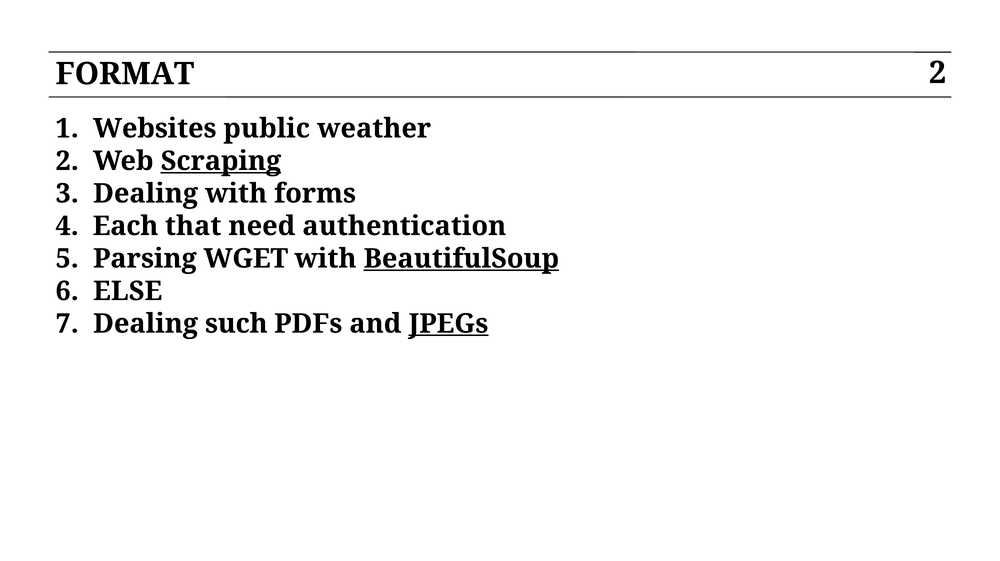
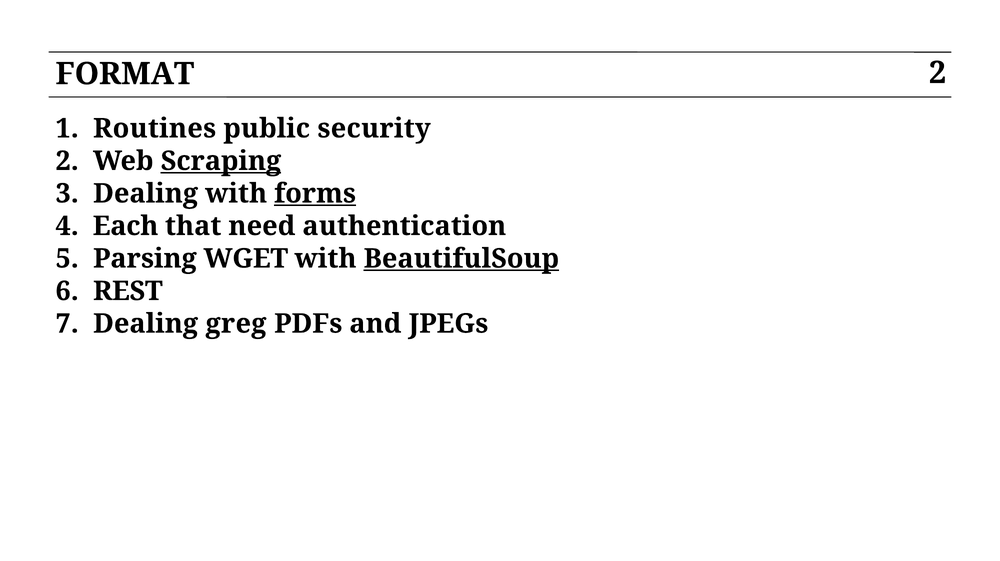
Websites: Websites -> Routines (155, 129)
weather: weather -> security (374, 129)
forms underline: none -> present (315, 194)
ELSE: ELSE -> REST (128, 291)
such: such -> greg (236, 324)
JPEGs underline: present -> none (448, 324)
